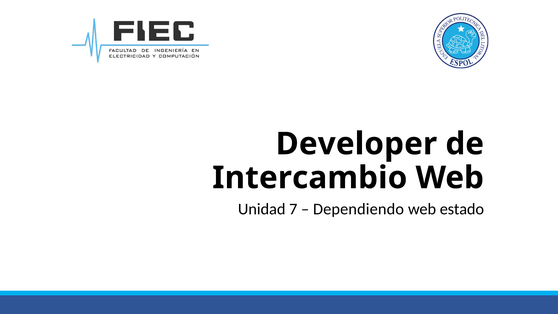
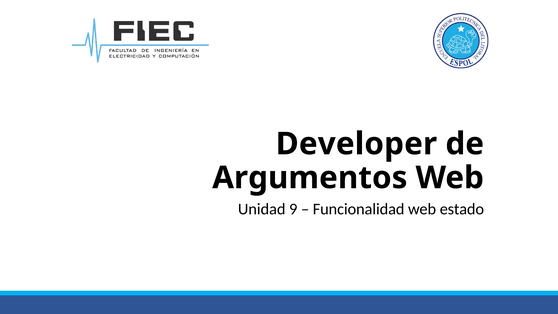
Intercambio: Intercambio -> Argumentos (310, 178)
7: 7 -> 9 (293, 209)
Dependiendo: Dependiendo -> Funcionalidad (359, 209)
